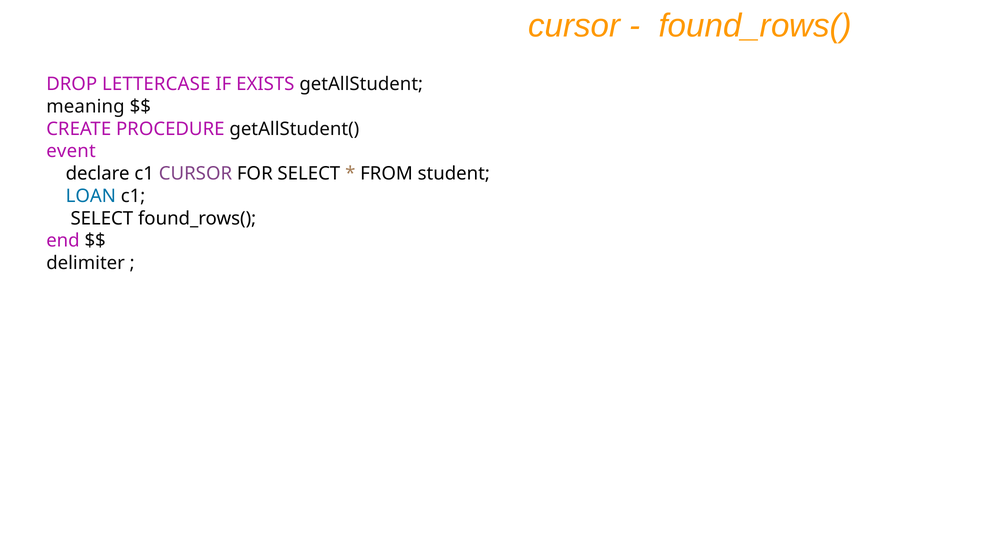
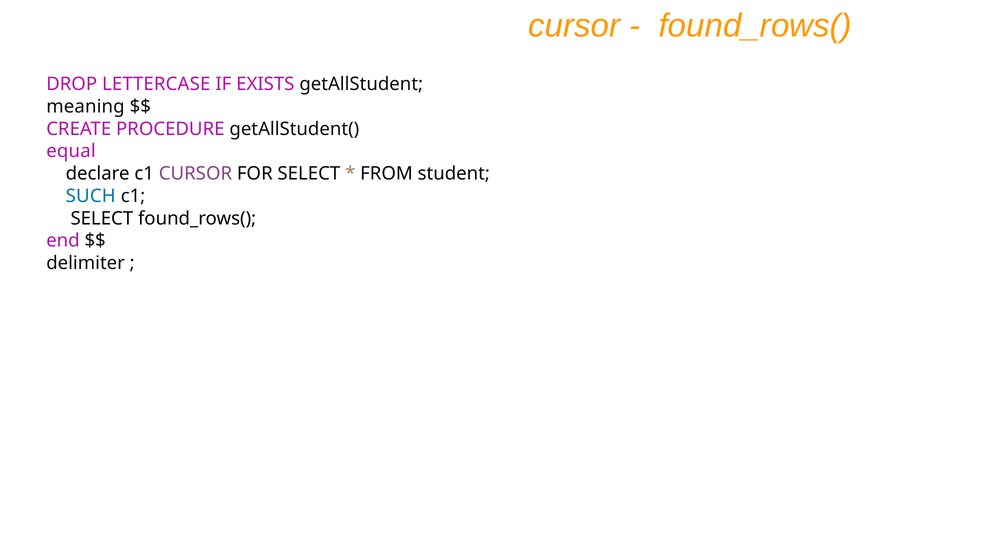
event: event -> equal (71, 151)
LOAN: LOAN -> SUCH (91, 196)
